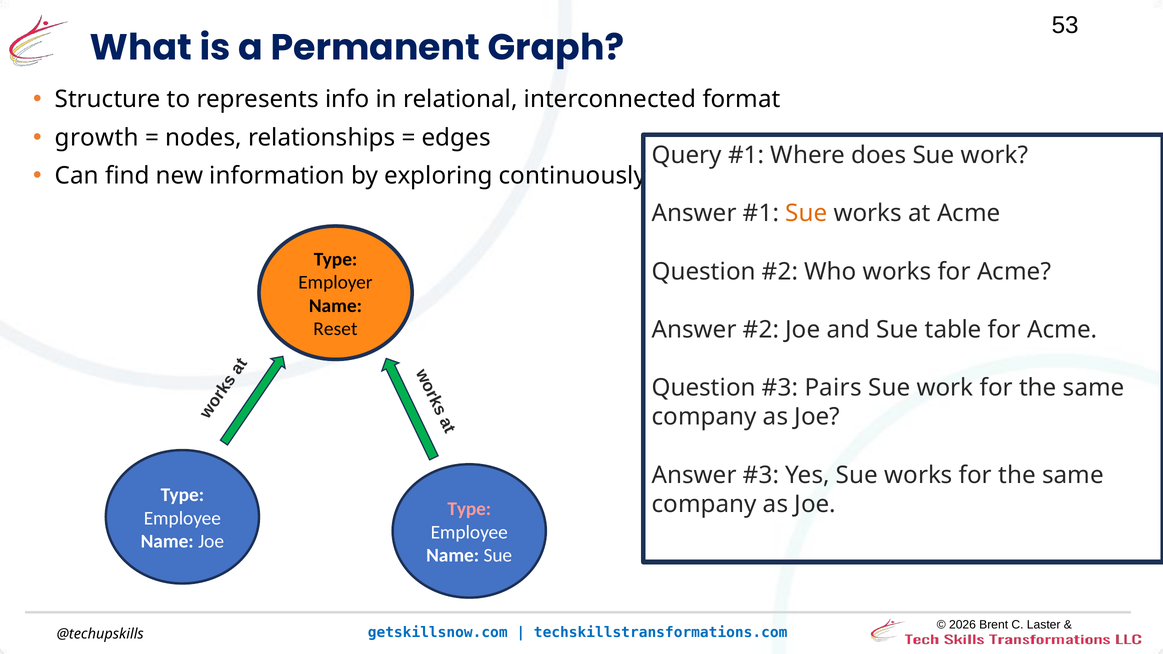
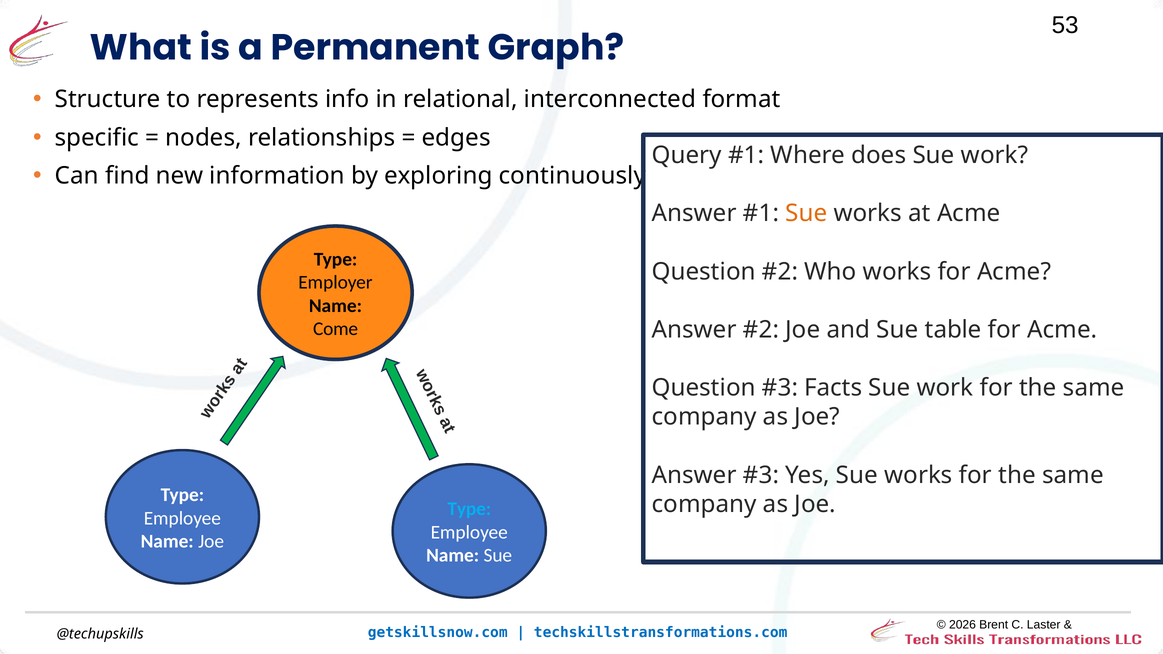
growth: growth -> specific (97, 138)
Reset: Reset -> Come (336, 329)
Pairs: Pairs -> Facts (833, 388)
Type colour: pink -> light blue (469, 509)
